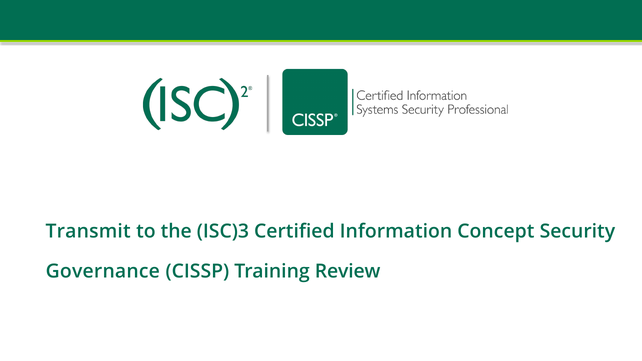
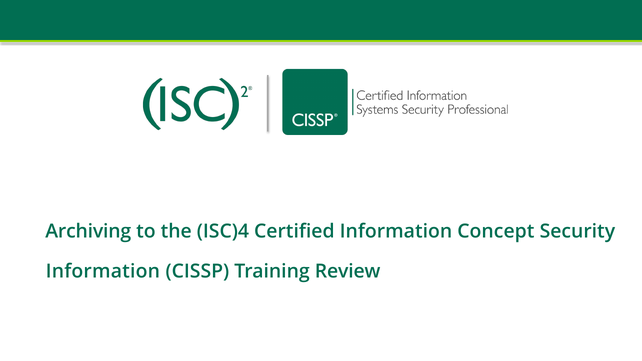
Transmit: Transmit -> Archiving (88, 232)
ISC)3: ISC)3 -> ISC)4 (223, 232)
Governance: Governance -> Information (103, 272)
